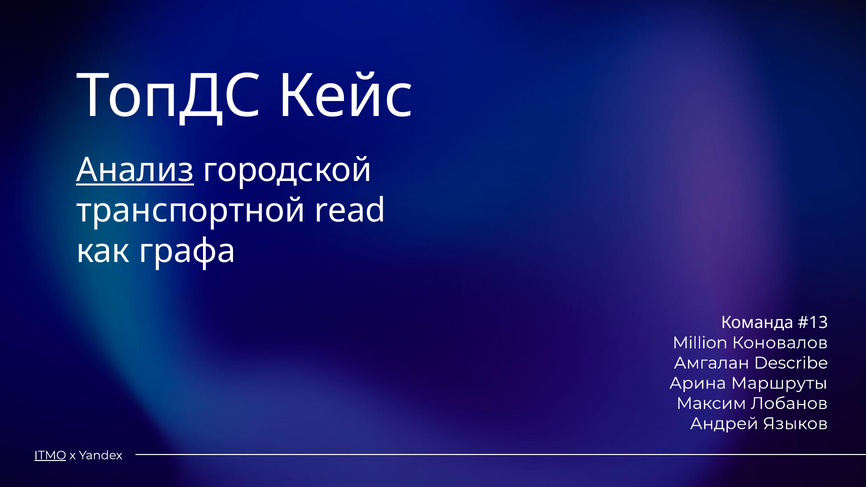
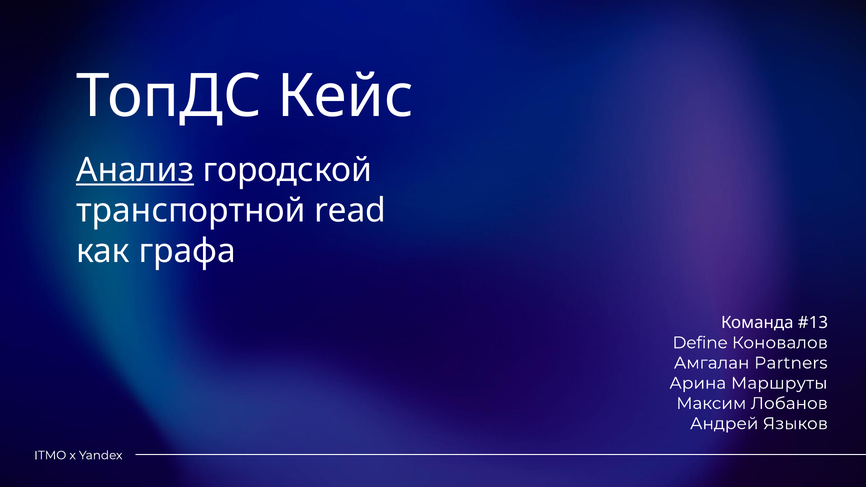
Million: Million -> Define (700, 343)
Describe: Describe -> Partners (791, 363)
ITMO underline: present -> none (50, 455)
